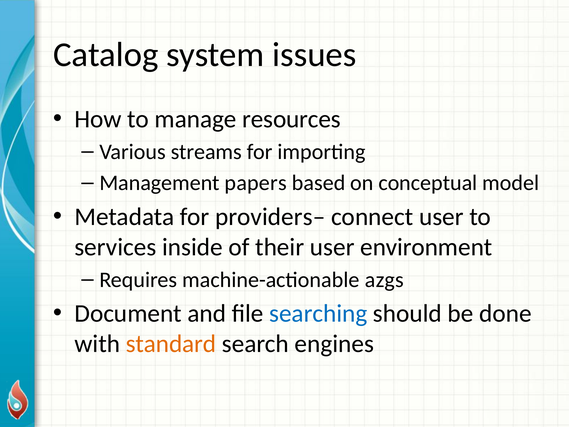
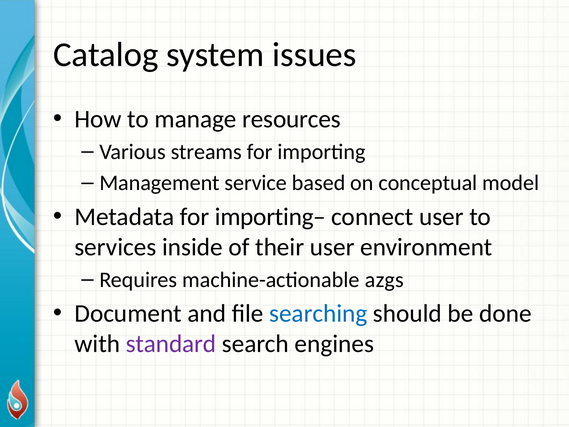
papers: papers -> service (256, 183)
providers–: providers– -> importing– (270, 217)
standard colour: orange -> purple (171, 344)
